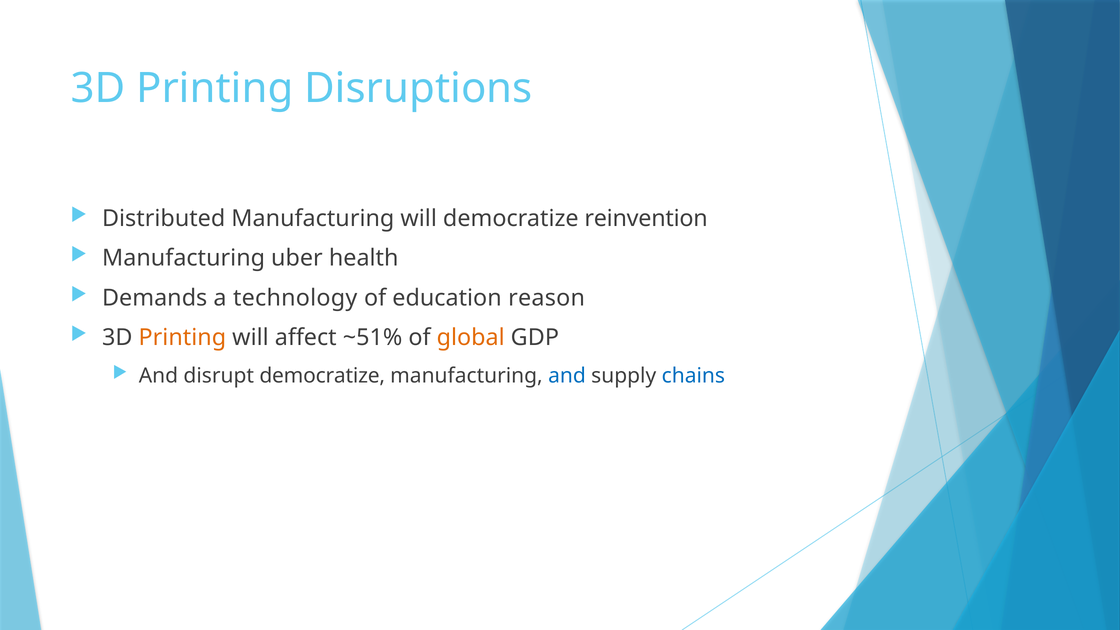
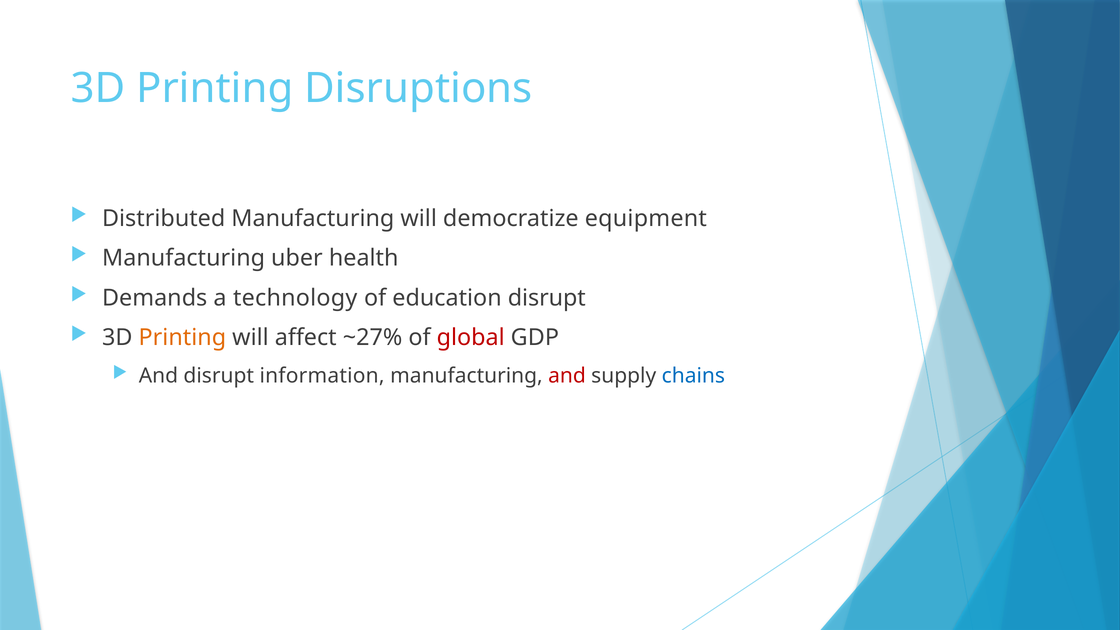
reinvention: reinvention -> equipment (646, 218)
education reason: reason -> disrupt (547, 298)
~51%: ~51% -> ~27% (373, 338)
global colour: orange -> red (471, 338)
disrupt democratize: democratize -> information (322, 376)
and colour: blue -> red (567, 376)
